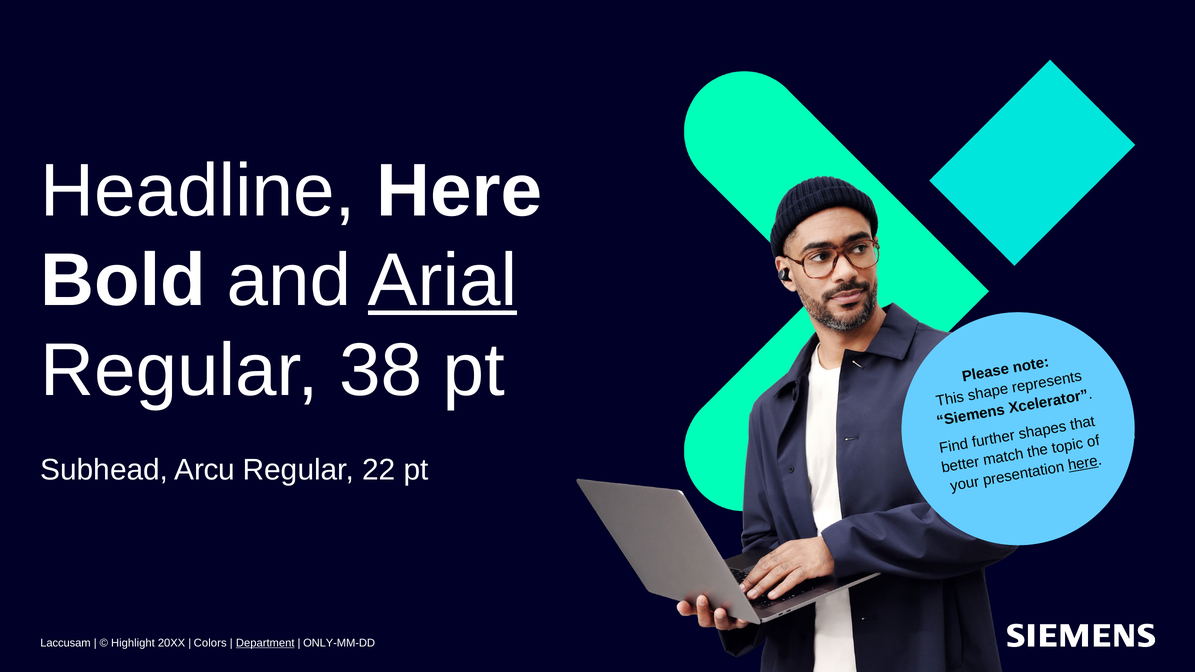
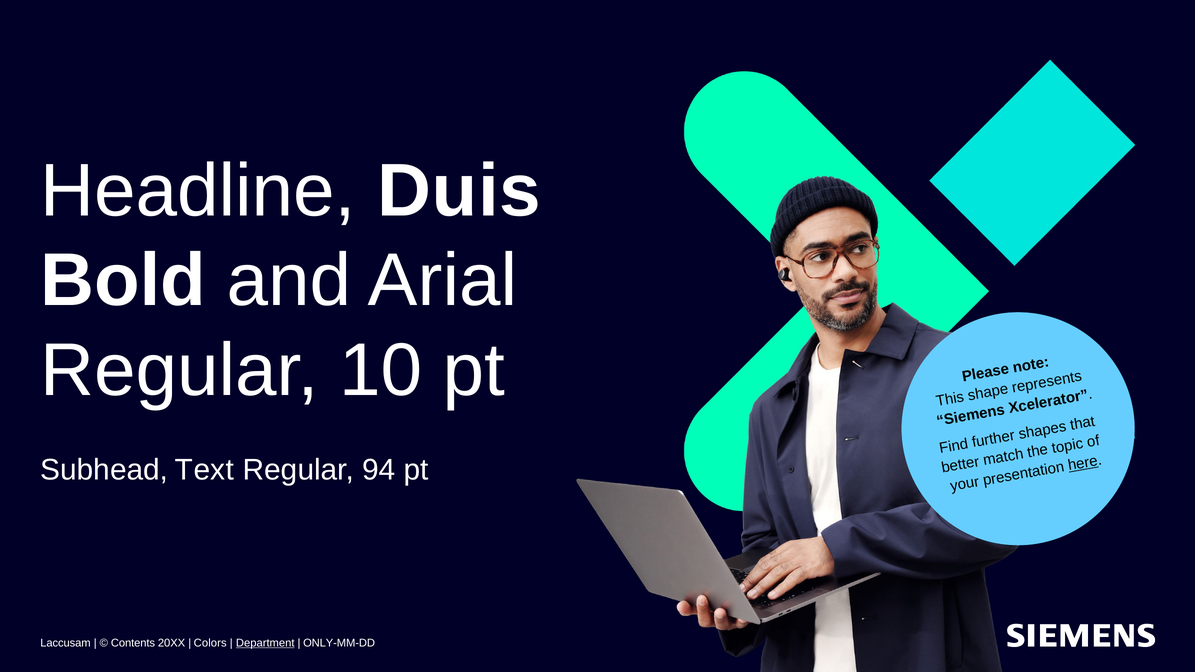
Headline Here: Here -> Duis (459, 191)
Arial underline: present -> none (443, 281)
38: 38 -> 10 (381, 371)
Arcu: Arcu -> Text (204, 470)
22: 22 -> 94 (379, 470)
Highlight: Highlight -> Contents (133, 643)
